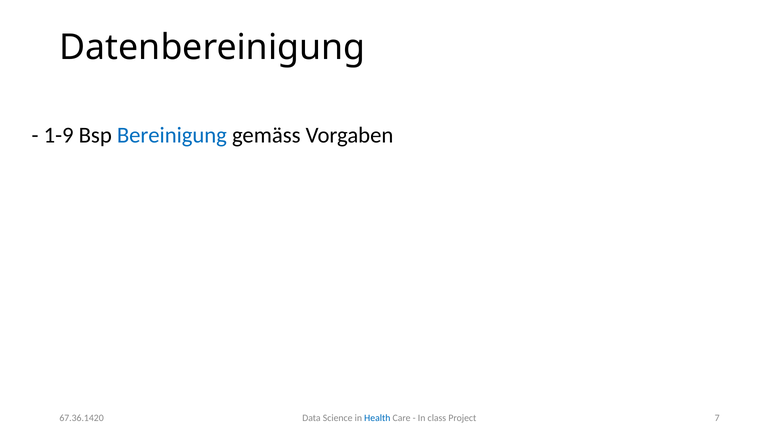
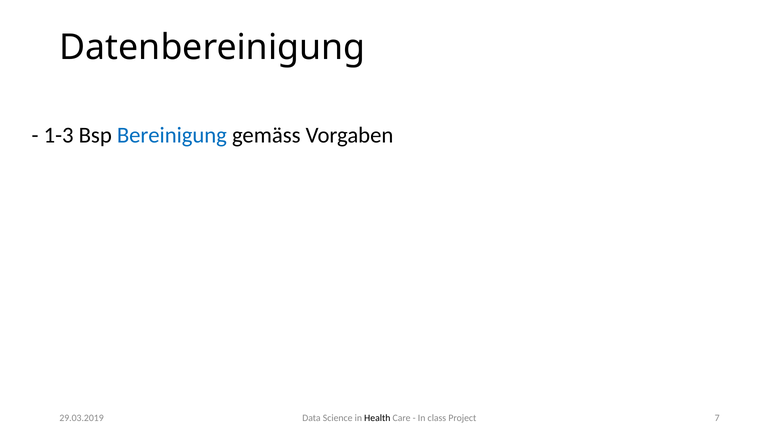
1-9: 1-9 -> 1-3 (59, 135)
Health colour: blue -> black (377, 418)
67.36.1420: 67.36.1420 -> 29.03.2019 (82, 418)
